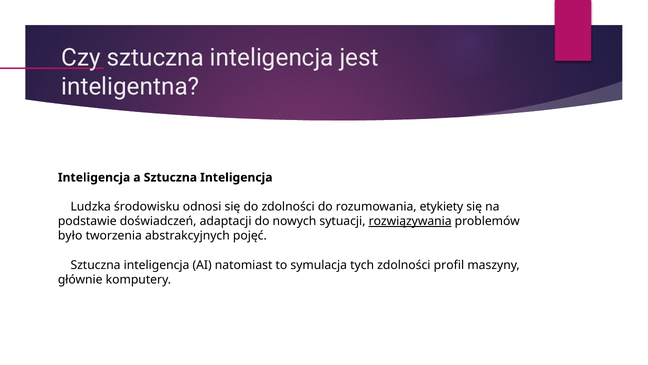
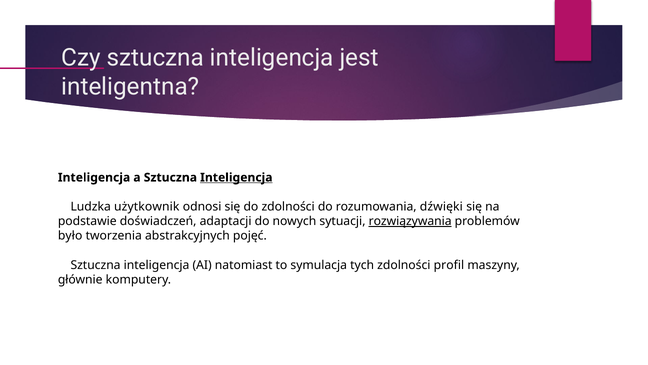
Inteligencja underline: none -> present (236, 177)
środowisku: środowisku -> użytkownik (147, 206)
etykiety: etykiety -> dźwięki (441, 206)
